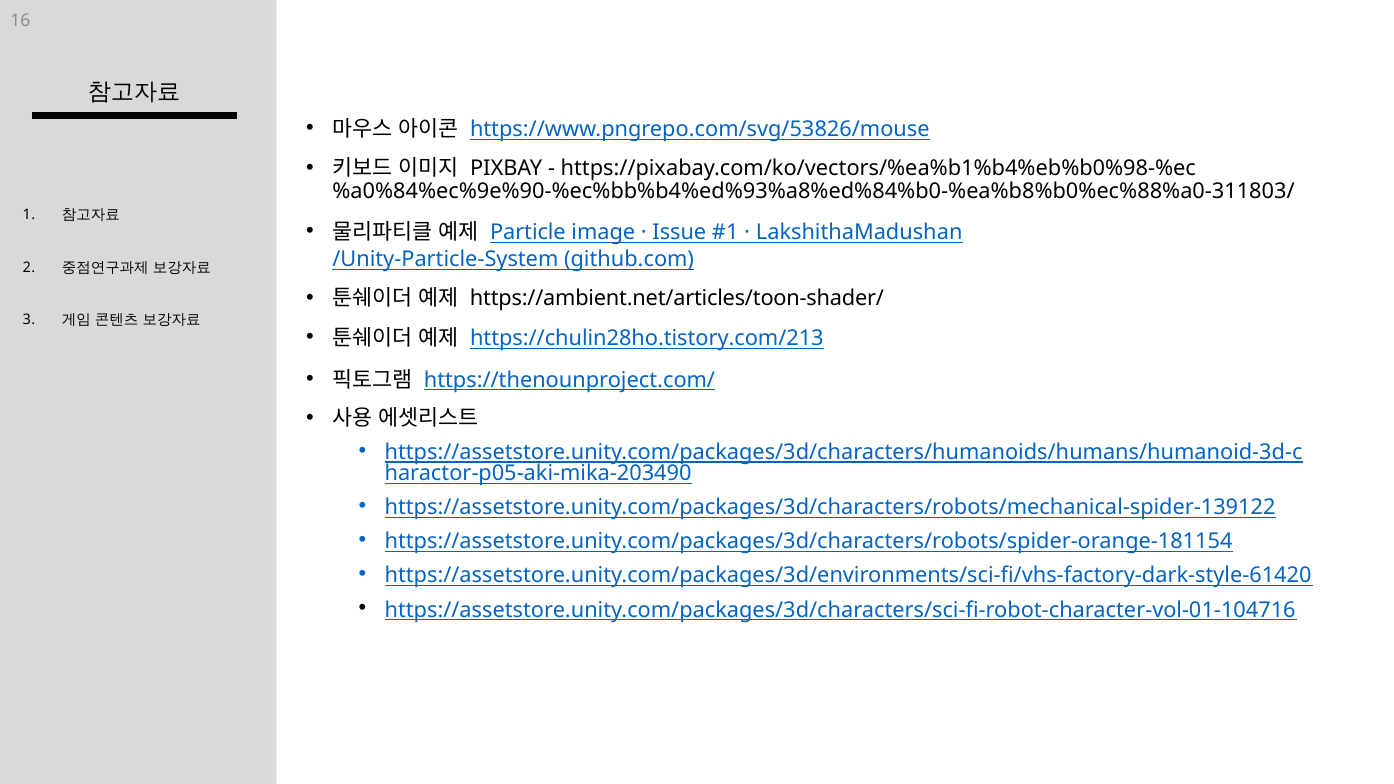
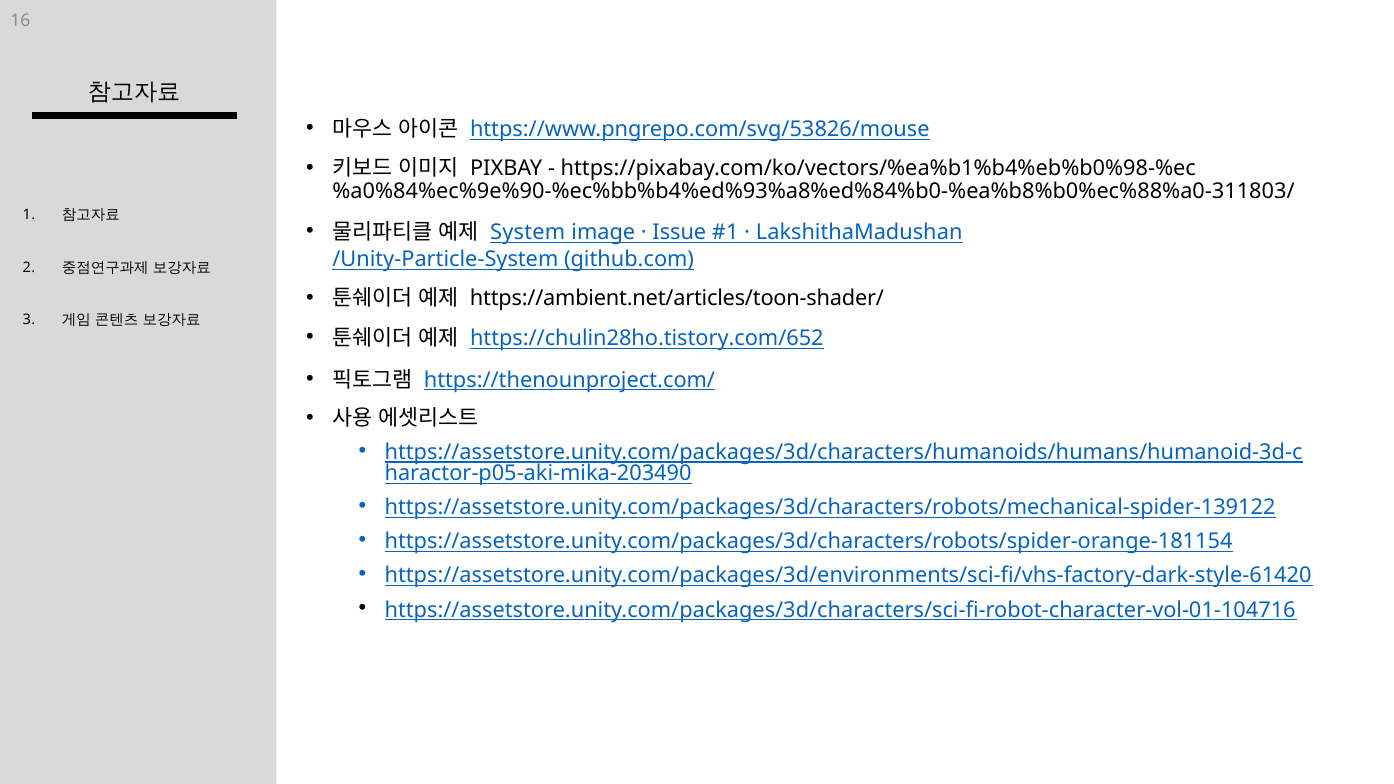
Particle: Particle -> System (528, 232)
https://chulin28ho.tistory.com/213: https://chulin28ho.tistory.com/213 -> https://chulin28ho.tistory.com/652 (647, 339)
